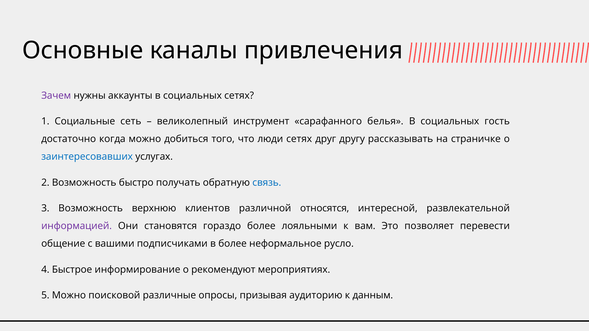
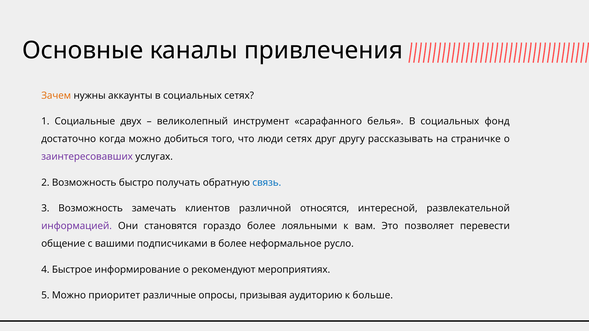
Зачем colour: purple -> orange (56, 96)
сеть: сеть -> двух (131, 122)
гость: гость -> фонд (497, 122)
заинтересовавших colour: blue -> purple (87, 157)
верхнюю: верхнюю -> замечать (154, 209)
поисковой: поисковой -> приоритет (114, 296)
данным: данным -> больше (373, 296)
